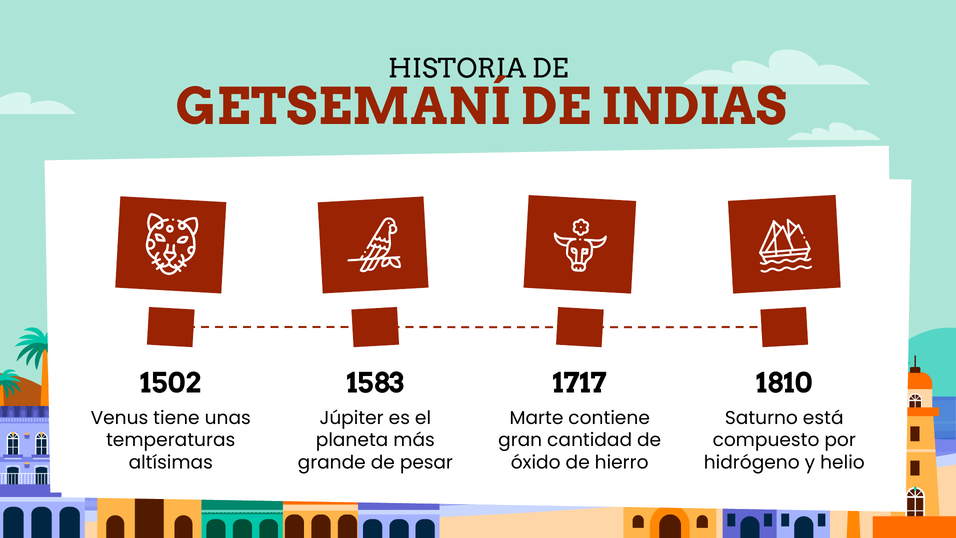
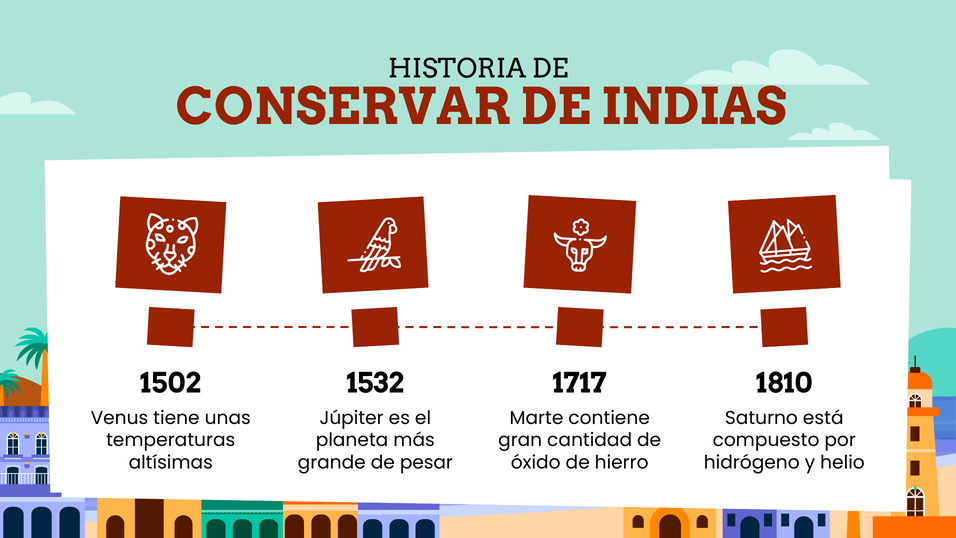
GETSEMANÍ: GETSEMANÍ -> CONSERVAR (343, 108)
1583: 1583 -> 1532 (375, 383)
